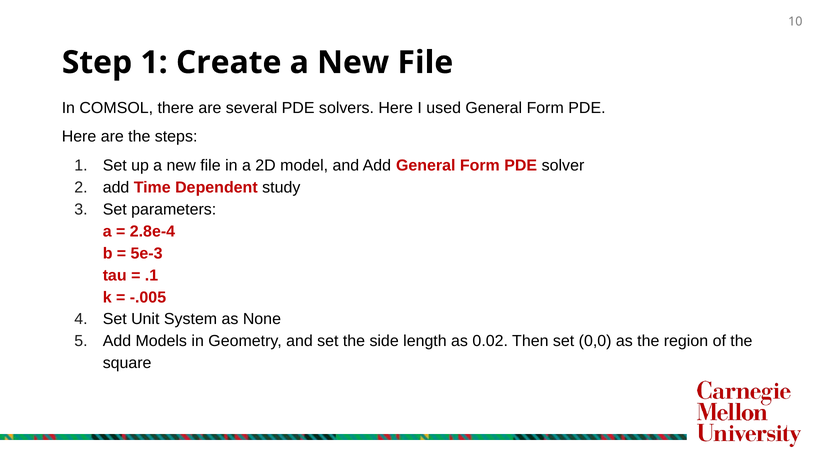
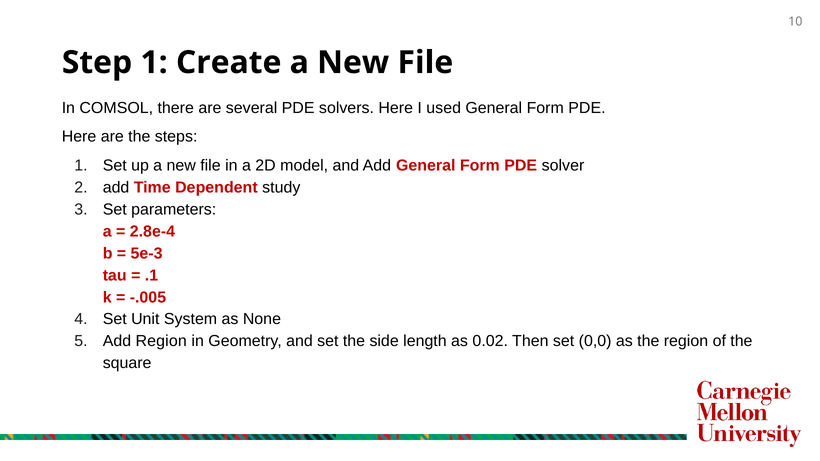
Add Models: Models -> Region (161, 341)
